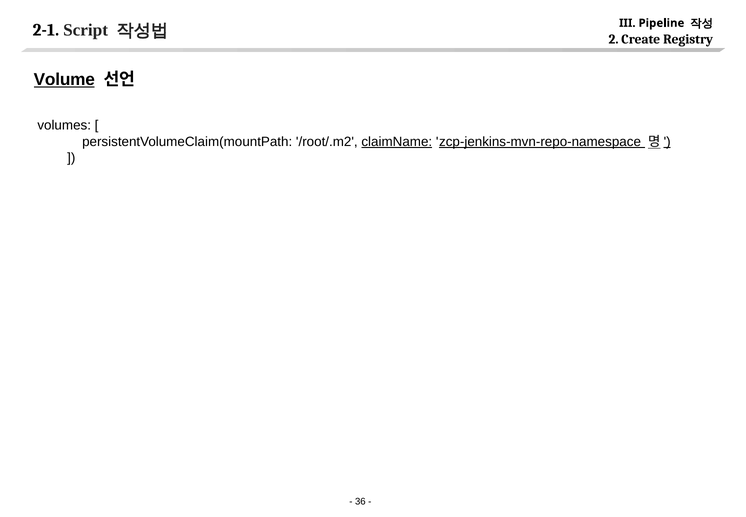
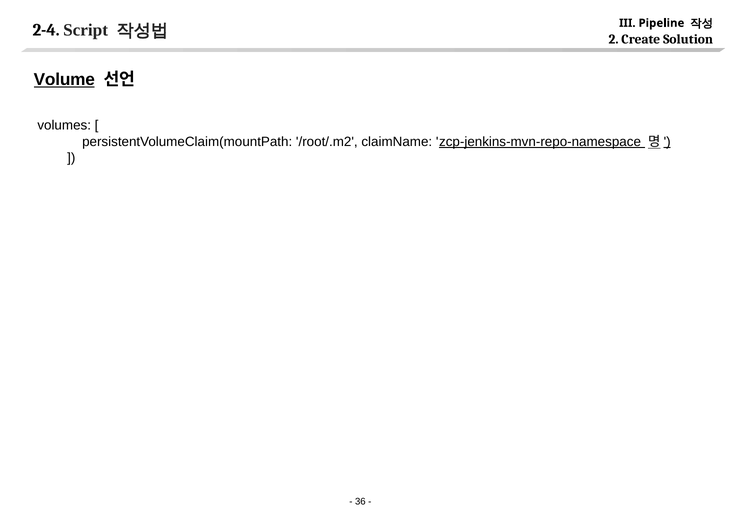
2-1: 2-1 -> 2-4 (46, 30)
Registry: Registry -> Solution (688, 39)
claimName underline: present -> none (397, 141)
